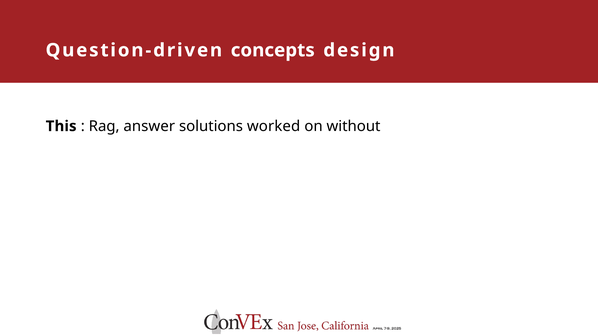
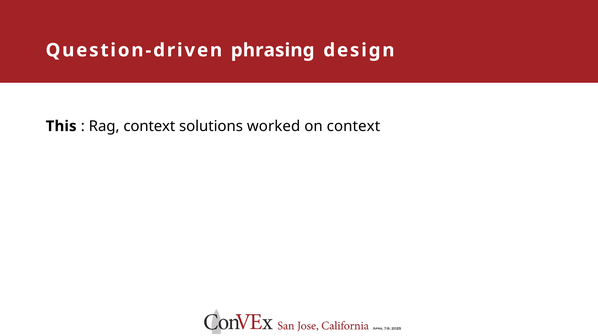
concepts: concepts -> phrasing (273, 50)
Rag answer: answer -> context (149, 126)
on without: without -> context (353, 126)
